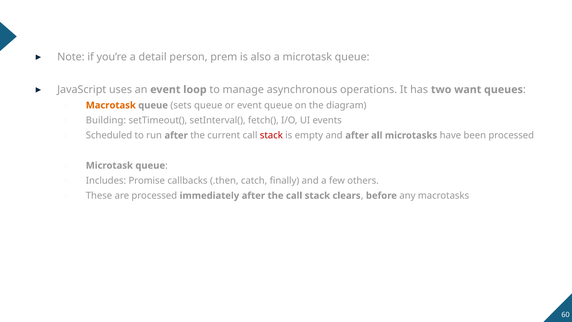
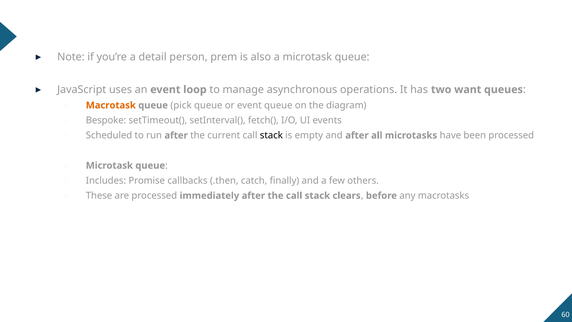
sets: sets -> pick (181, 105)
Building: Building -> Bespoke (106, 120)
stack colour: red -> black (271, 135)
